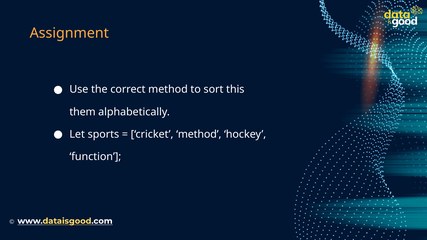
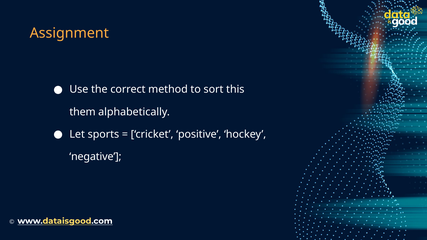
cricket method: method -> positive (199, 134)
function: function -> negative (95, 157)
